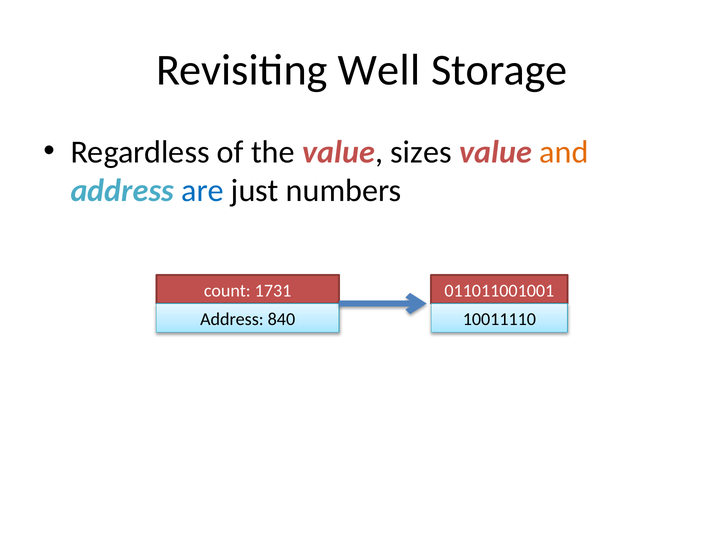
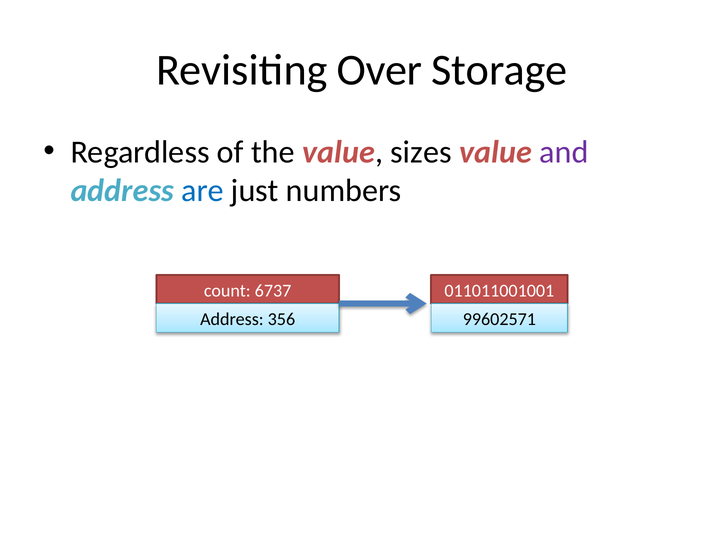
Well: Well -> Over (380, 70)
and colour: orange -> purple (564, 152)
1731: 1731 -> 6737 (273, 291)
840: 840 -> 356 (281, 319)
10011110: 10011110 -> 99602571 (499, 319)
